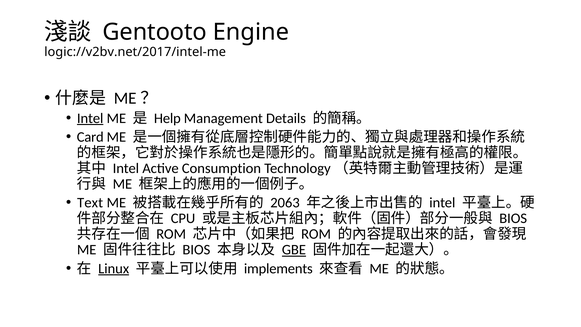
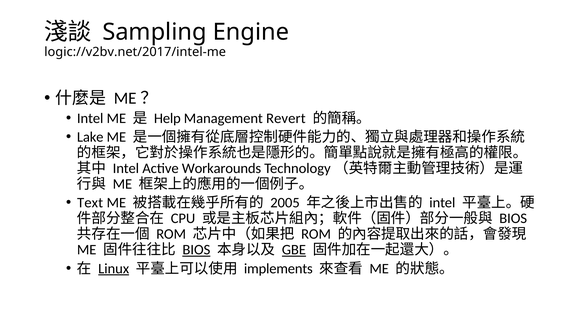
Gentooto: Gentooto -> Sampling (155, 32)
Intel underline: present -> none (90, 118)
Details: Details -> Revert (286, 118)
Card: Card -> Lake (90, 137)
Consumption: Consumption -> Workarounds (222, 168)
2063: 2063 -> 2005 (285, 203)
BIOS underline: none -> present (196, 250)
